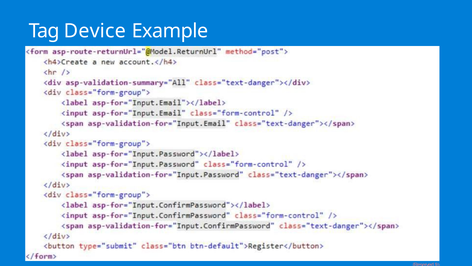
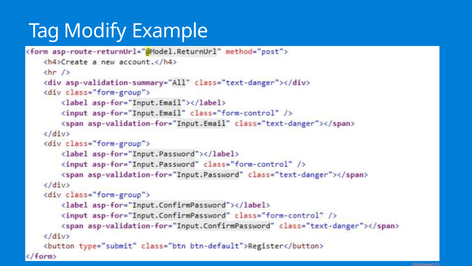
Device: Device -> Modify (95, 31)
